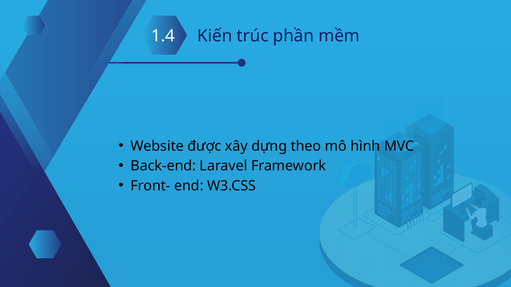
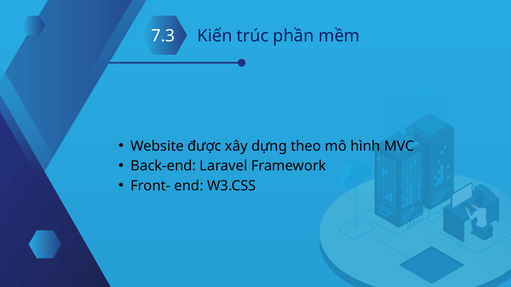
1.4: 1.4 -> 7.3 (163, 36)
